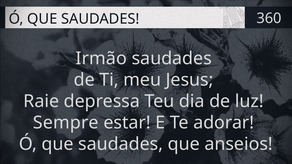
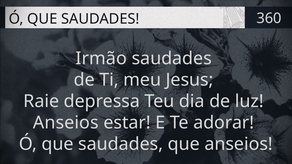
Sempre: Sempre -> Anseios (66, 123)
